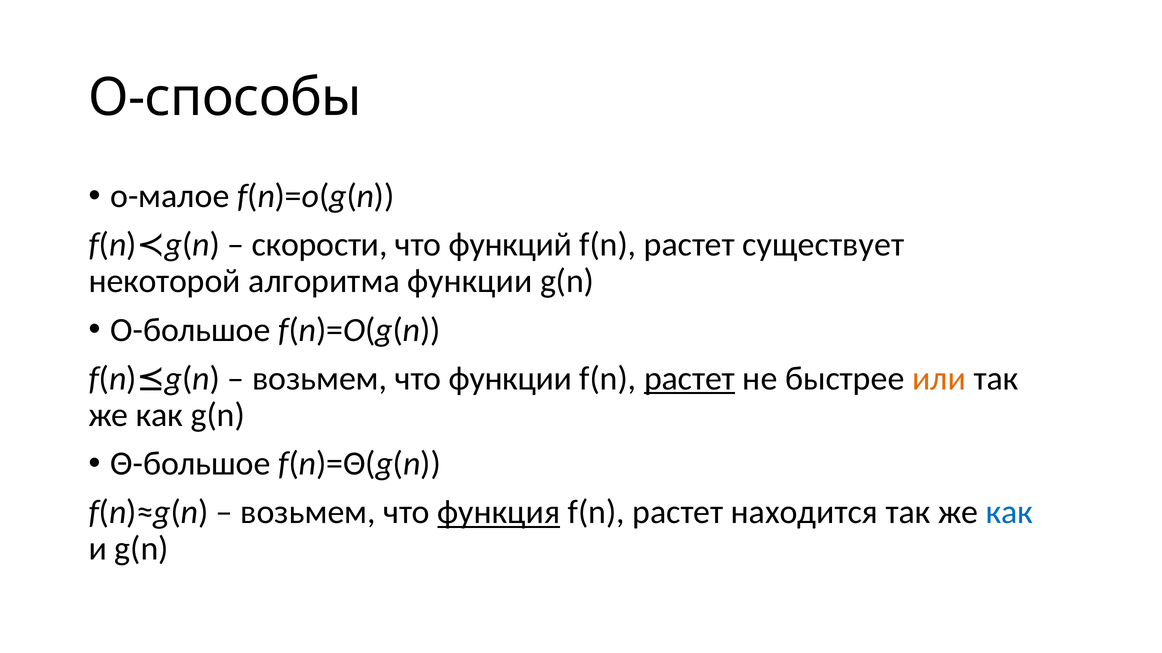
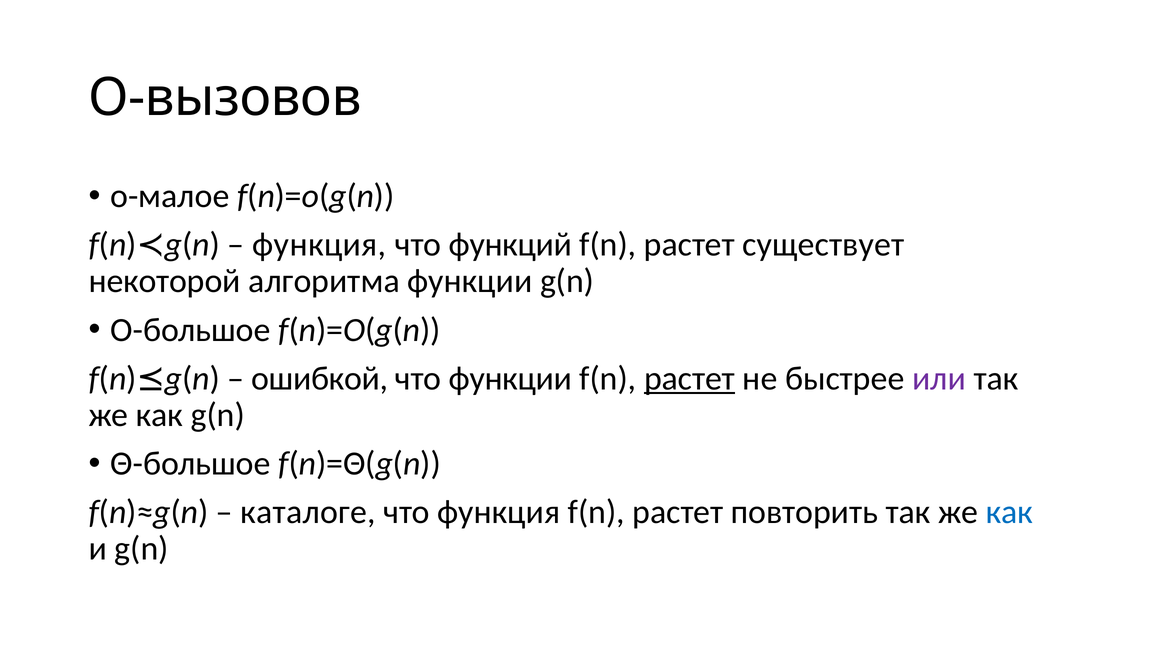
О-способы: О-способы -> О-вызовов (225, 98)
скорости: скорости -> функция (319, 245)
возьмем: возьмем -> ошибкой (320, 379)
или colour: orange -> purple (939, 379)
возьмем: возьмем -> каталоге (308, 513)
функция underline: present -> none (499, 513)
находится: находится -> повторить (804, 513)
